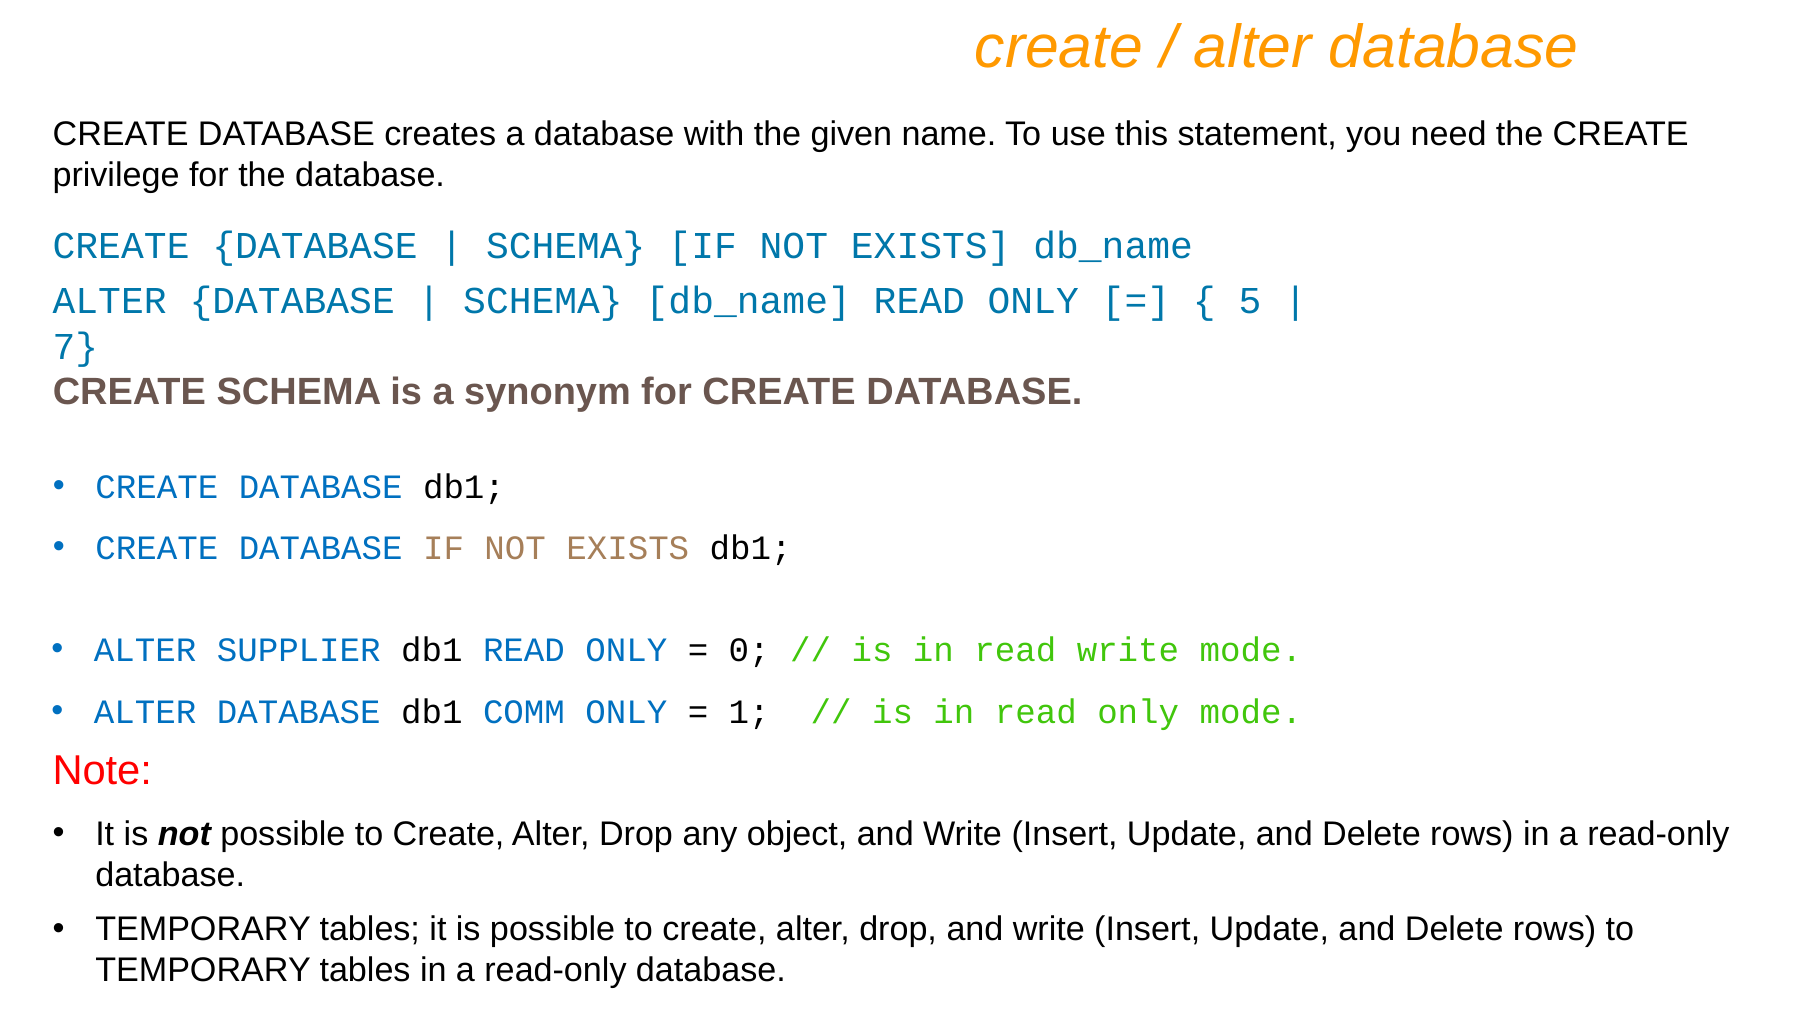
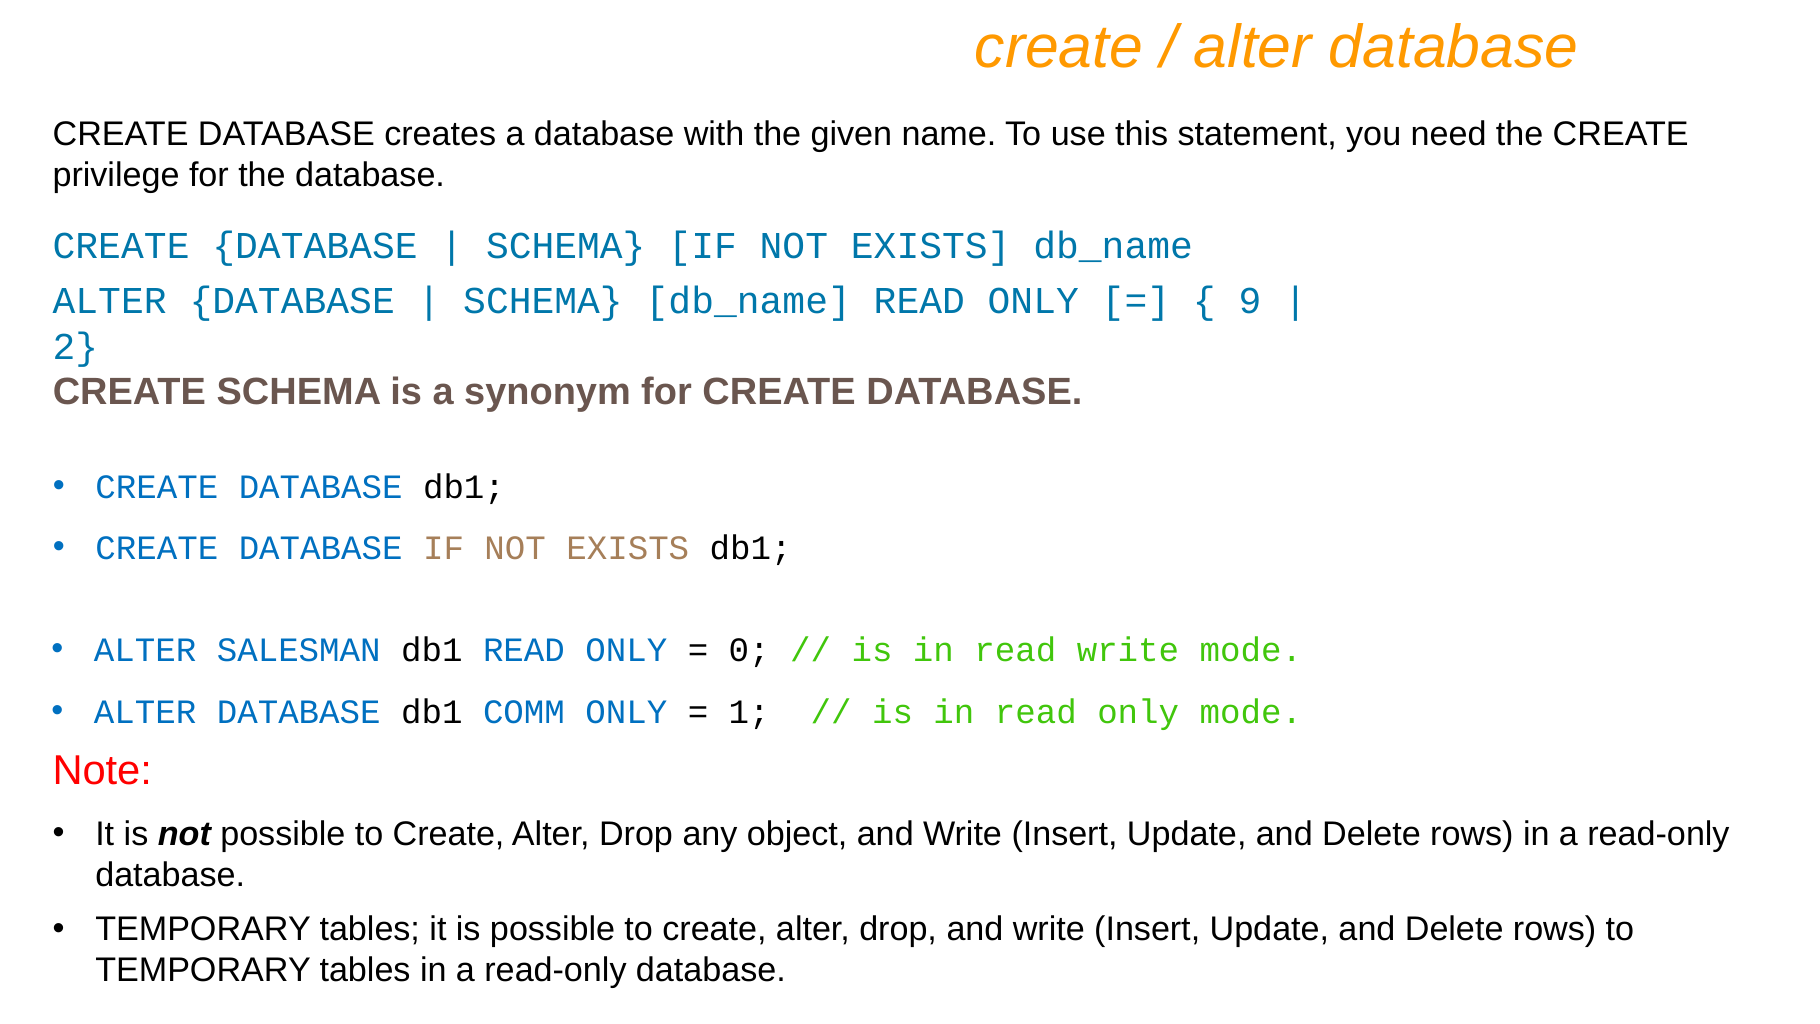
5: 5 -> 9 (1250, 301)
7: 7 -> 2 (75, 346)
SUPPLIER: SUPPLIER -> SALESMAN (299, 650)
